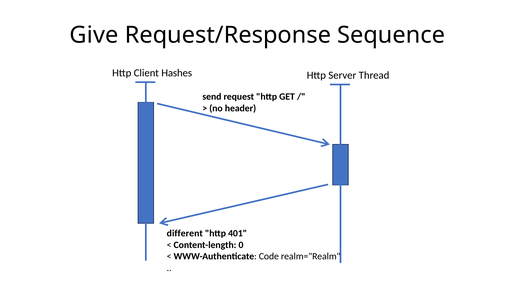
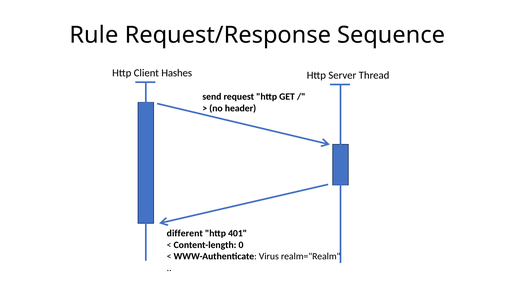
Give: Give -> Rule (94, 35)
Code: Code -> Virus (269, 257)
